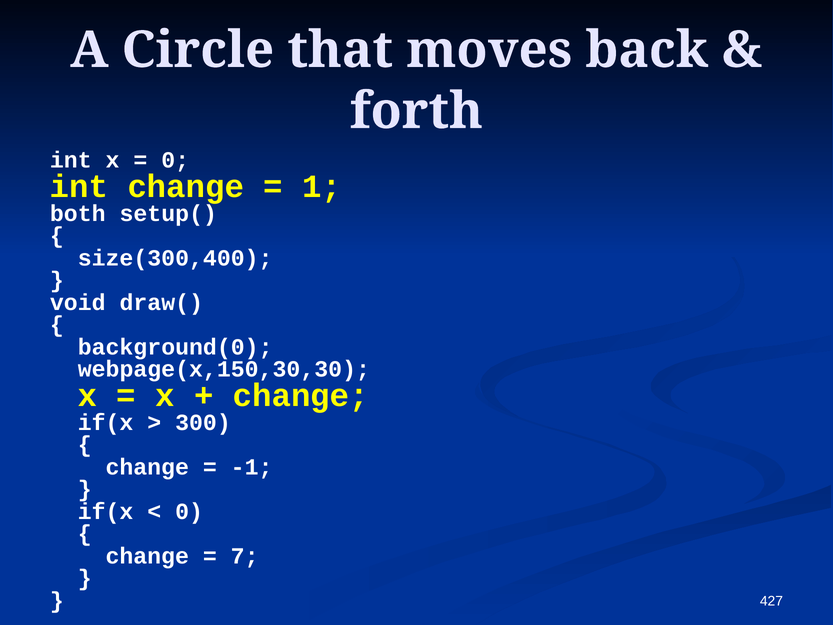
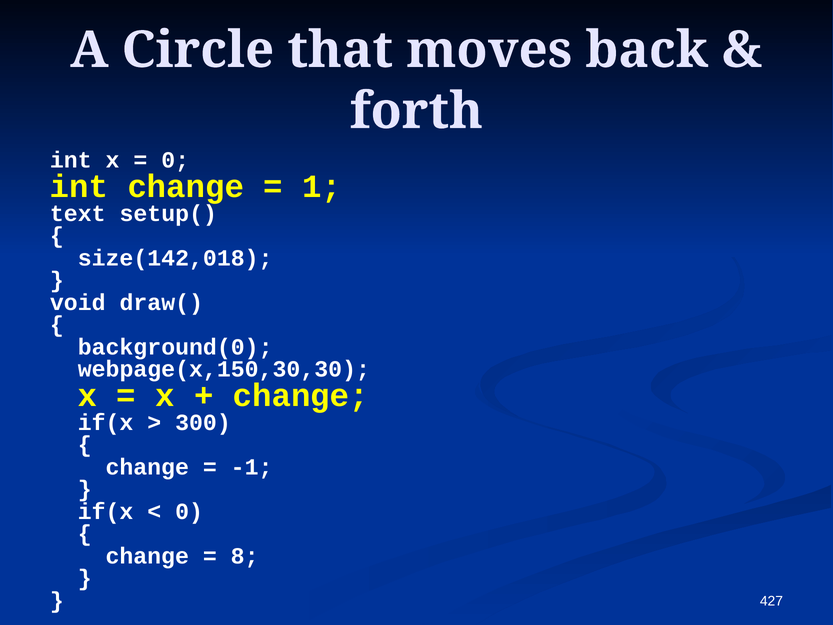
both: both -> text (78, 213)
size(300,400: size(300,400 -> size(142,018 (175, 258)
7: 7 -> 8 (245, 556)
